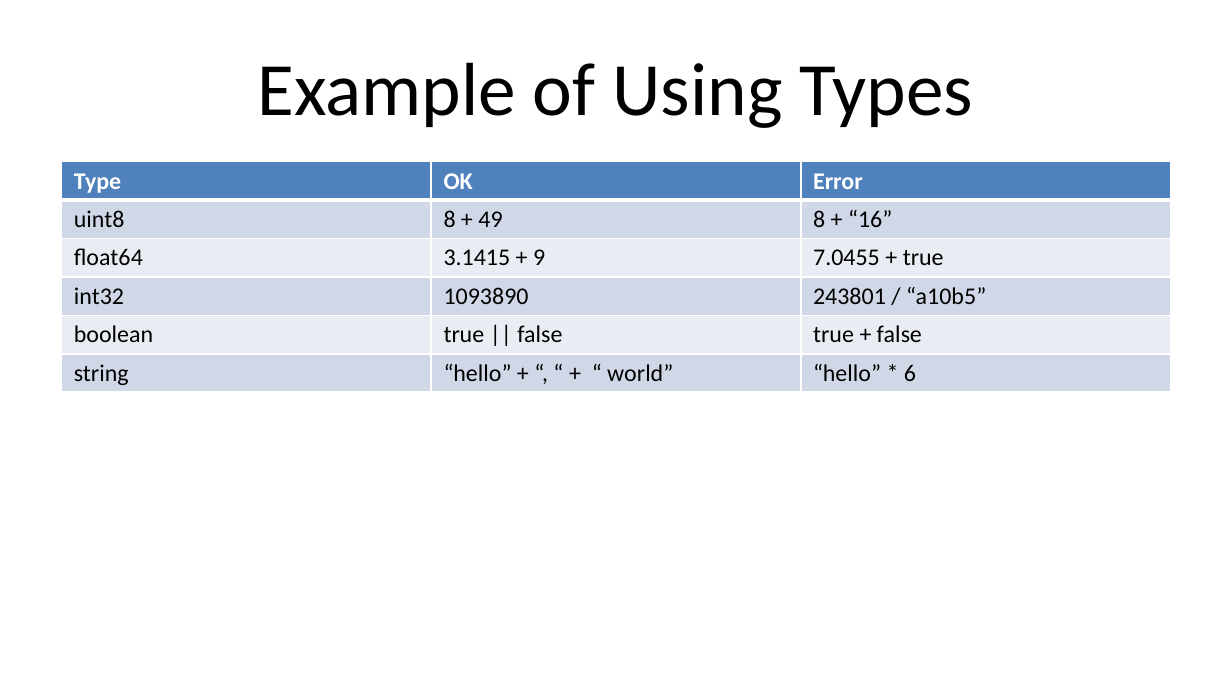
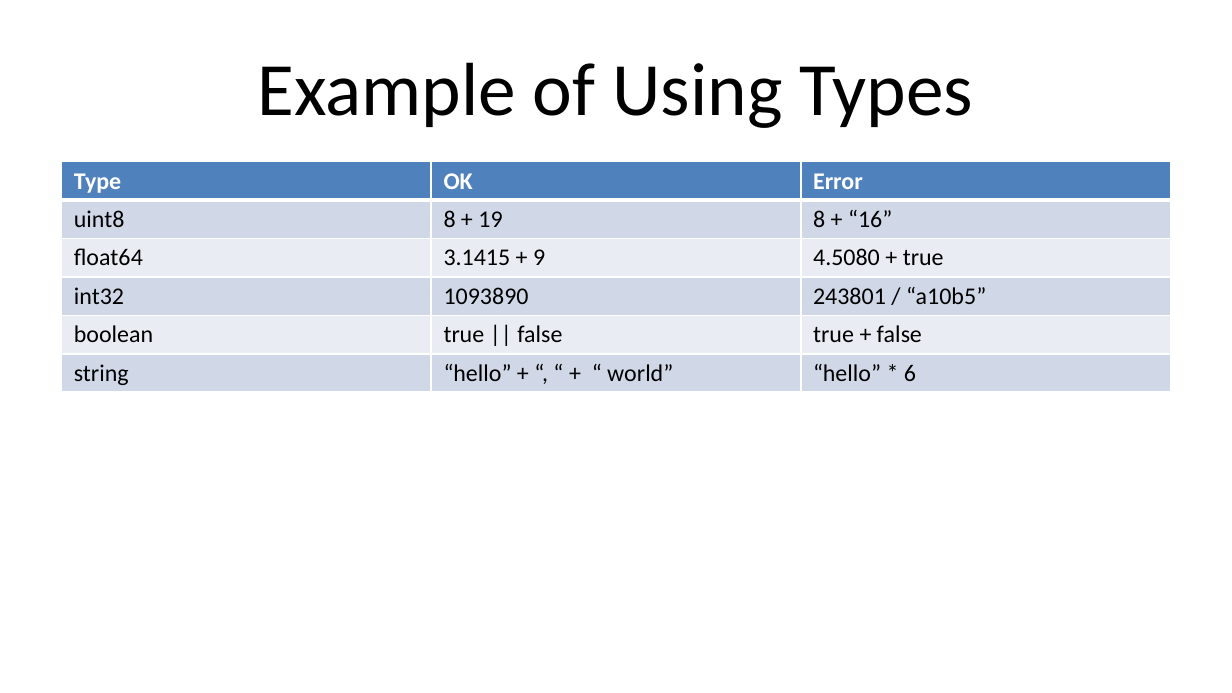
49: 49 -> 19 (491, 220)
7.0455: 7.0455 -> 4.5080 (846, 258)
